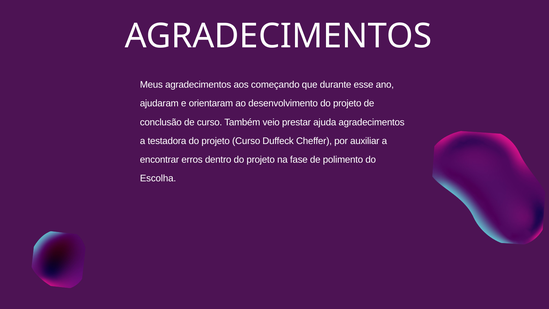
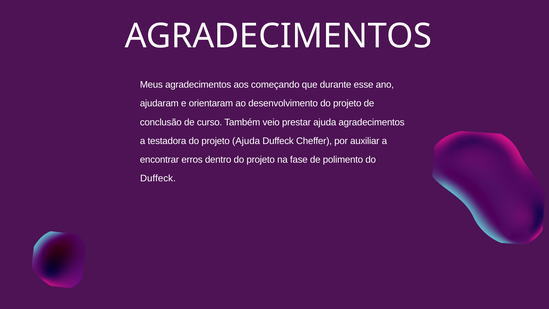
projeto Curso: Curso -> Ajuda (246, 141)
Escolha: Escolha -> Duffeck (158, 178)
